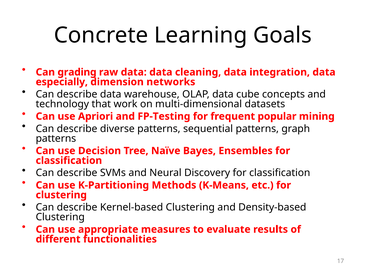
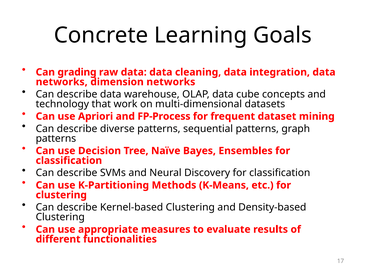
especially: especially -> networks (62, 82)
FP-Testing: FP-Testing -> FP-Process (164, 117)
popular: popular -> dataset (277, 117)
